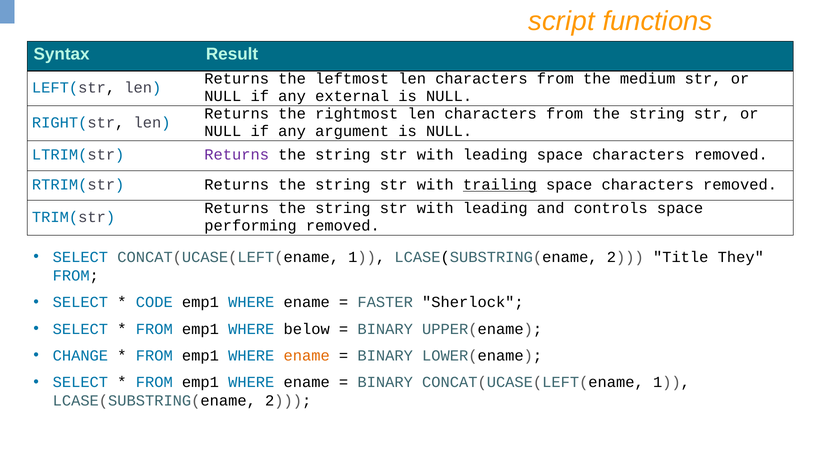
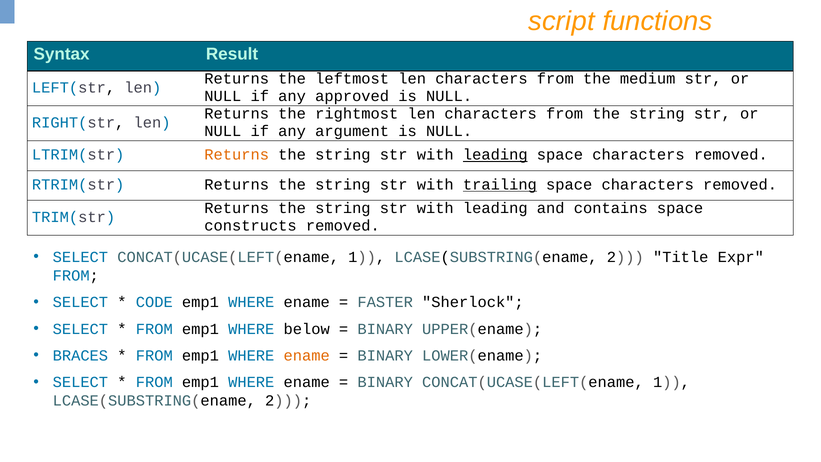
external: external -> approved (352, 96)
Returns colour: purple -> orange (237, 155)
leading underline: none -> present (495, 155)
controls: controls -> contains (611, 208)
performing: performing -> constructs (251, 226)
They: They -> Expr (741, 257)
CHANGE: CHANGE -> BRACES (80, 356)
